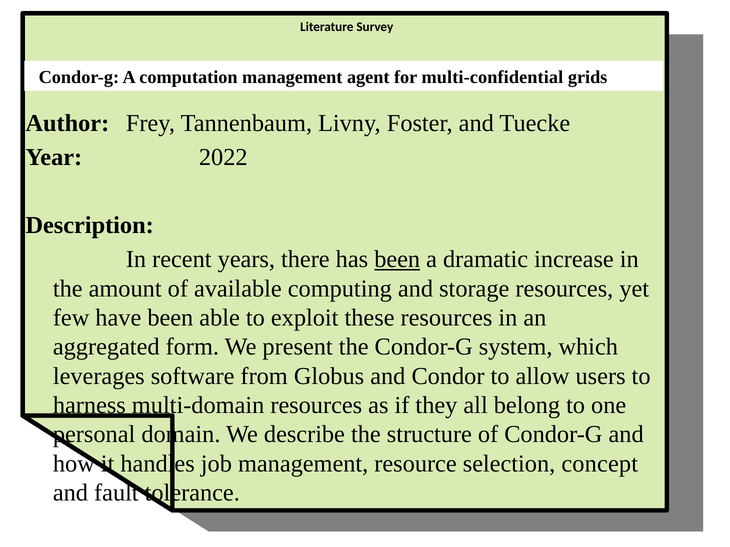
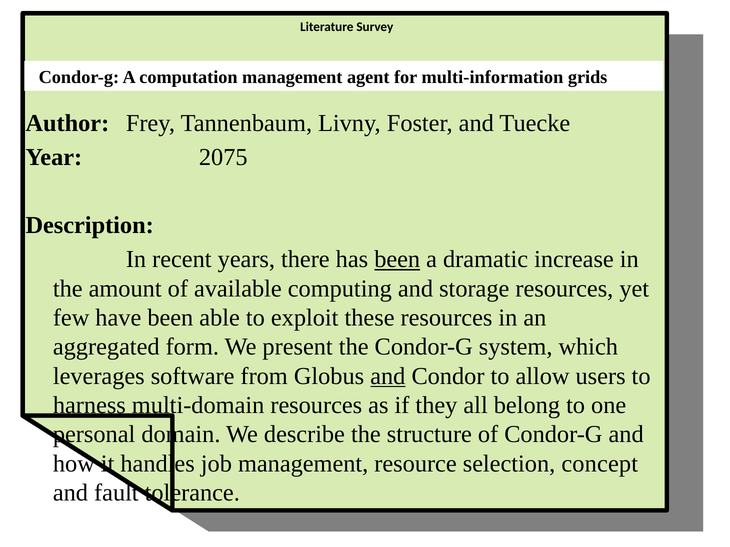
multi-confidential: multi-confidential -> multi-information (492, 77)
2022: 2022 -> 2075 (223, 157)
and underline: none -> present (388, 376)
